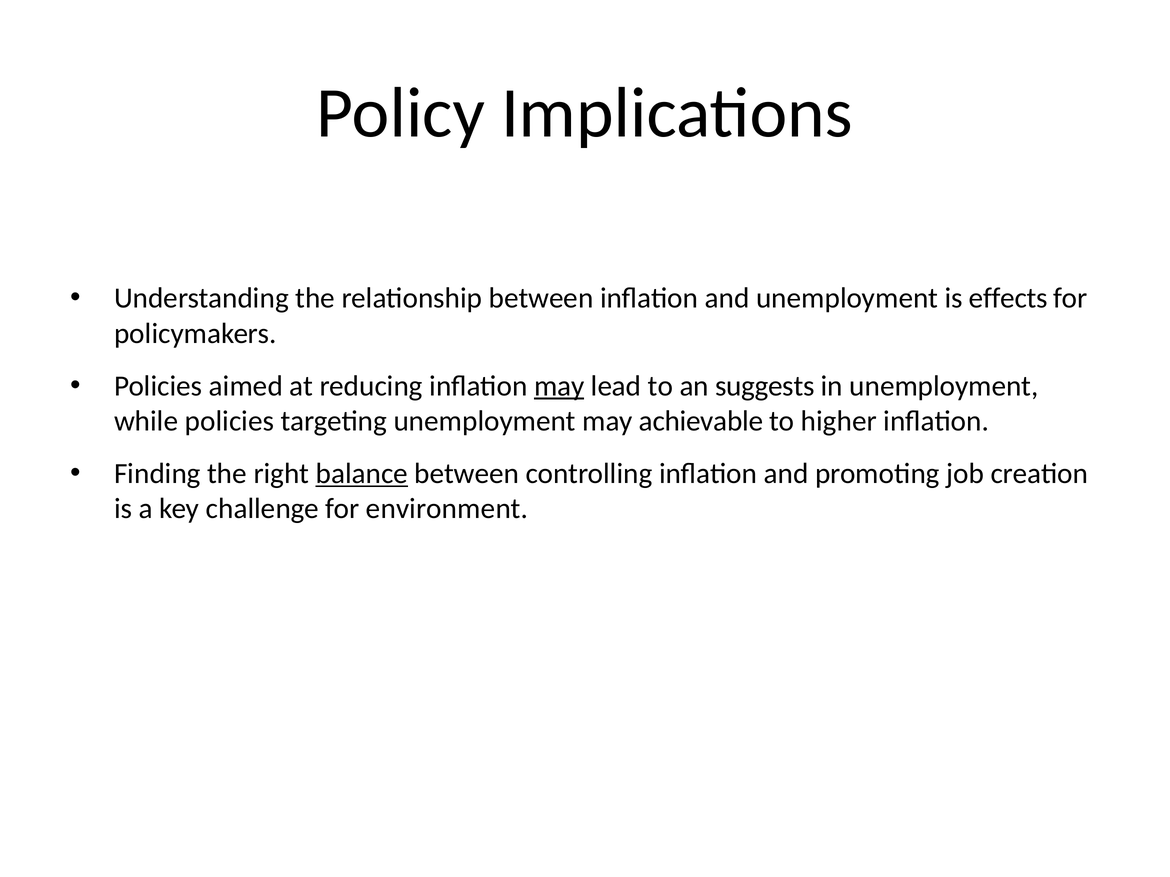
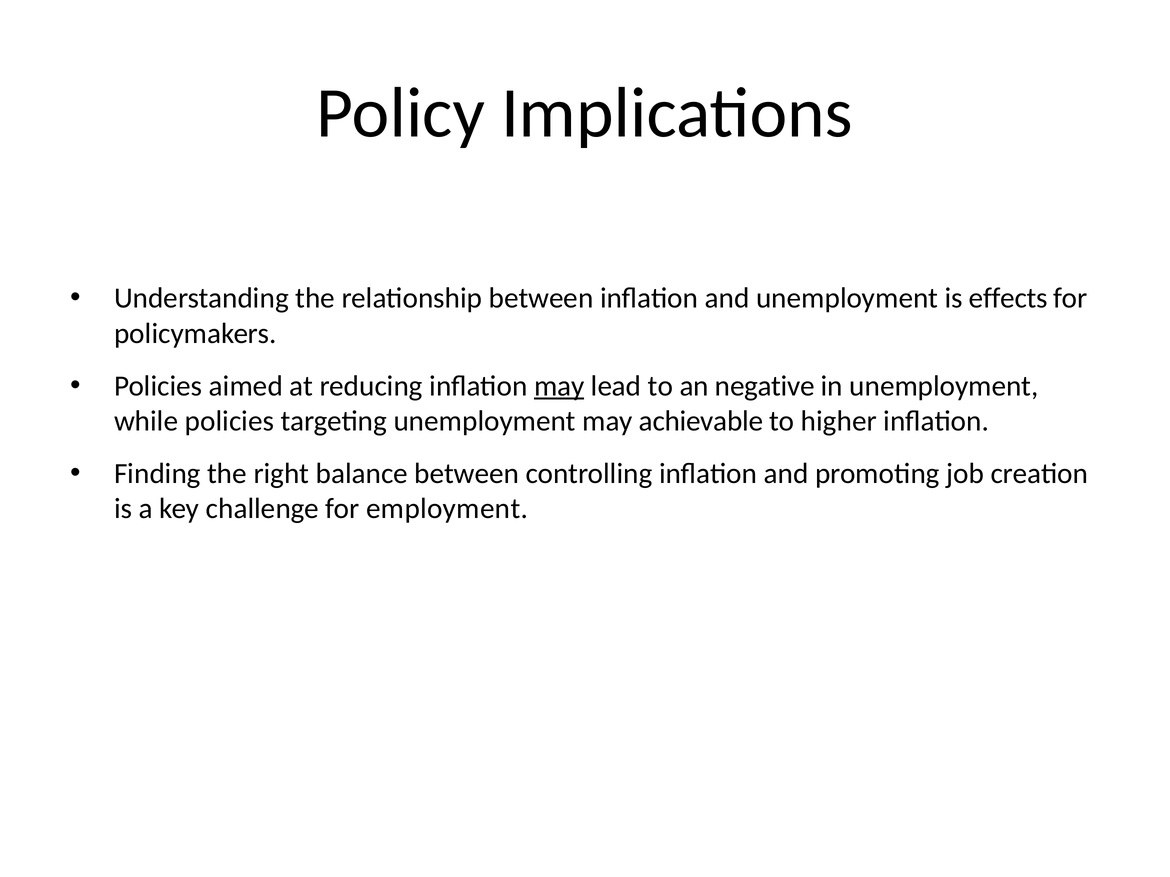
suggests: suggests -> negative (765, 386)
balance underline: present -> none (362, 474)
environment: environment -> employment (447, 509)
